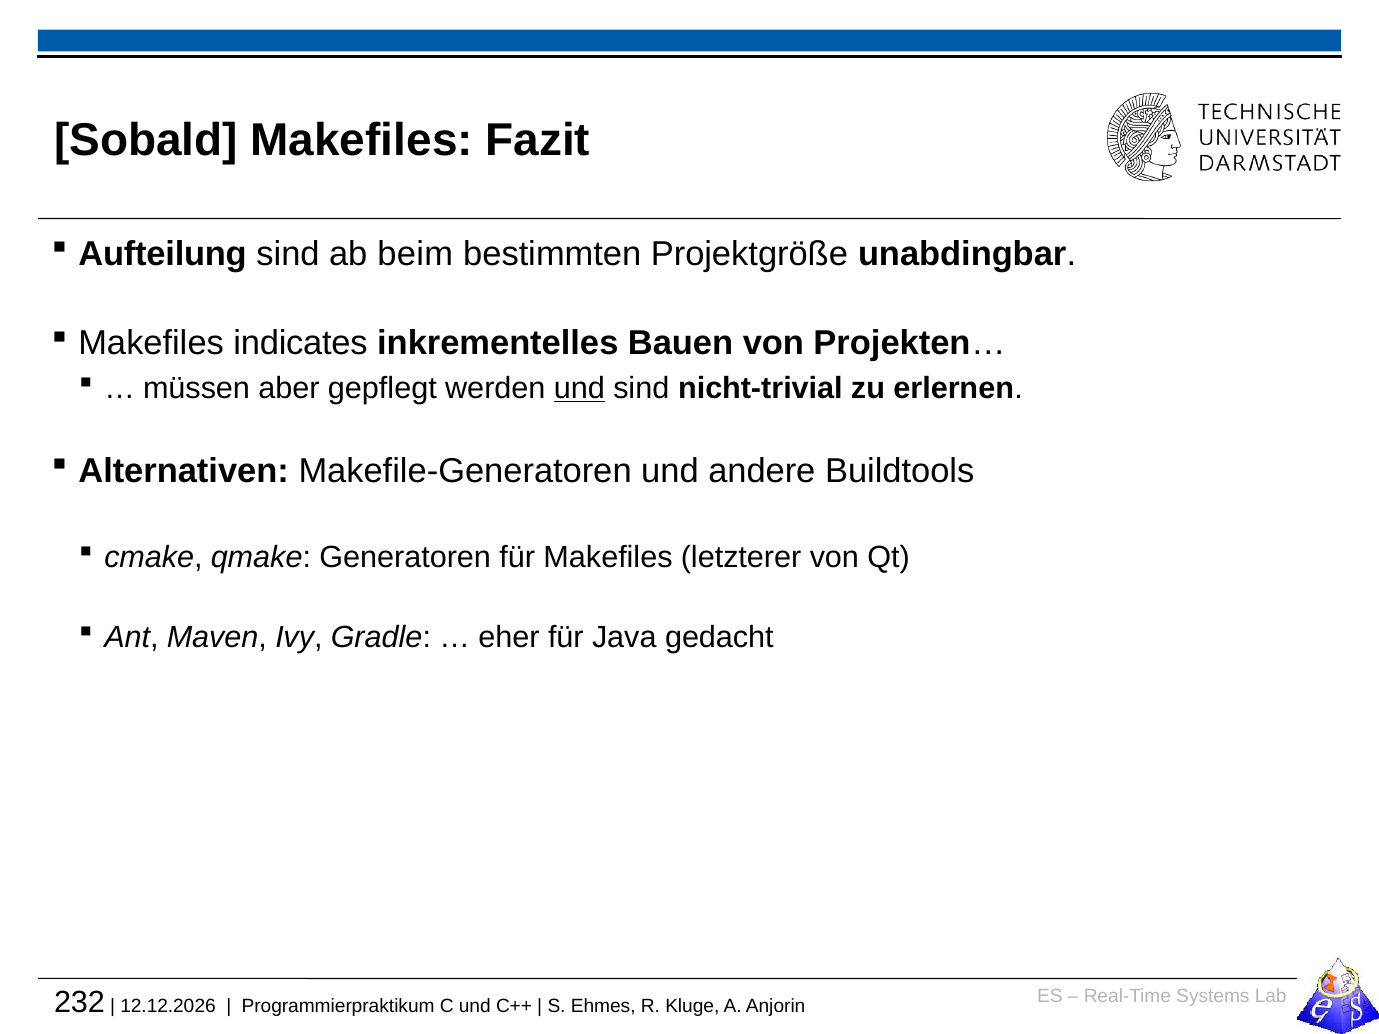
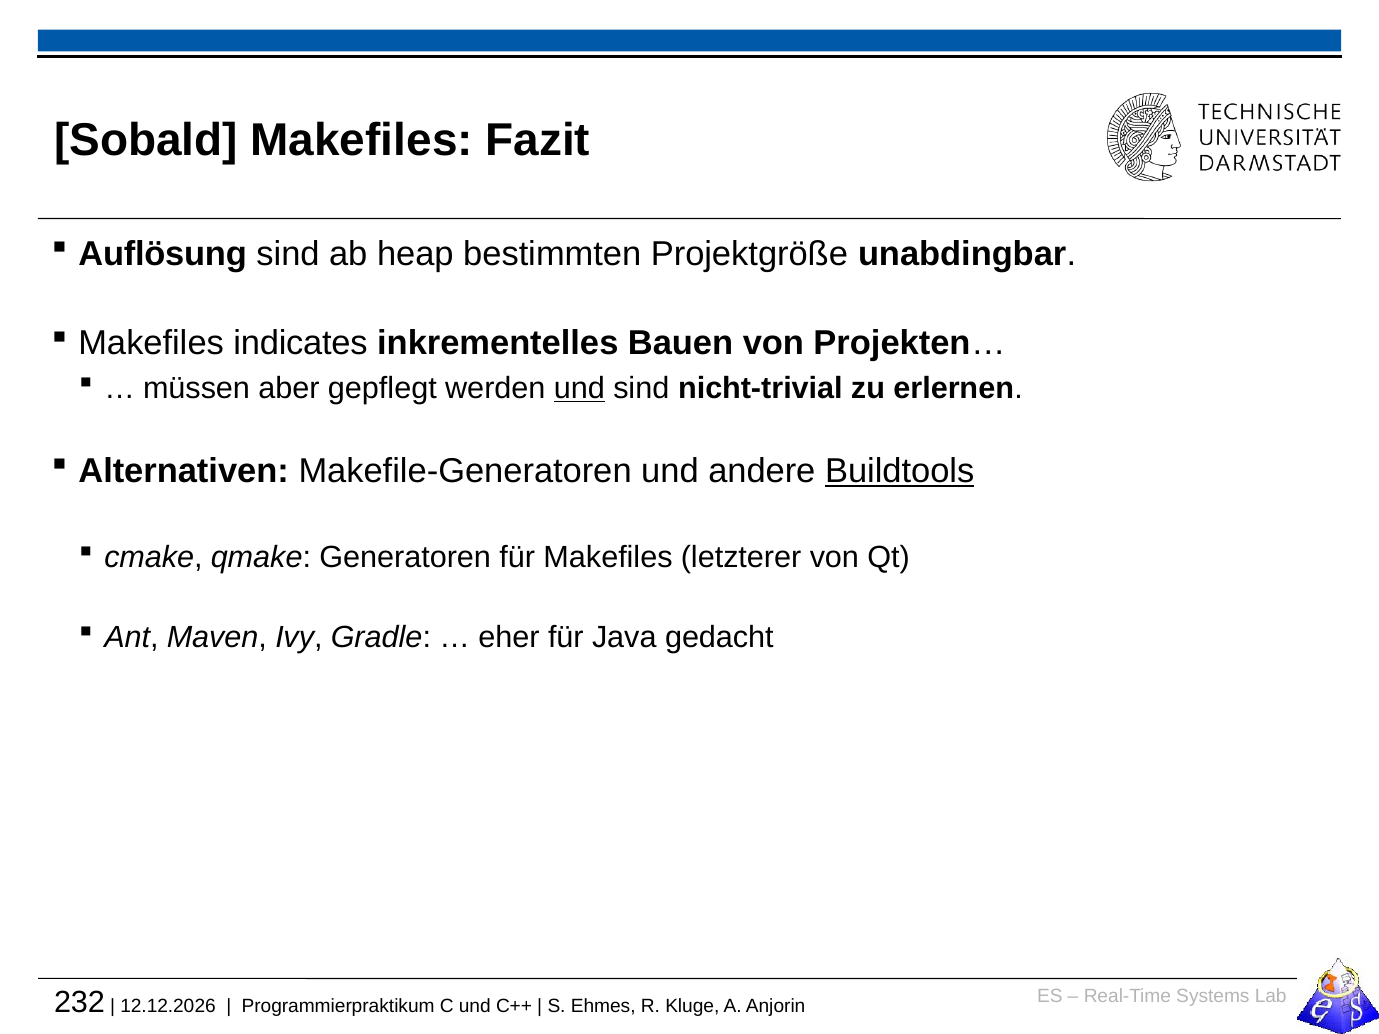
Aufteilung: Aufteilung -> Auflösung (163, 254)
beim: beim -> heap (415, 254)
Buildtools underline: none -> present (900, 471)
